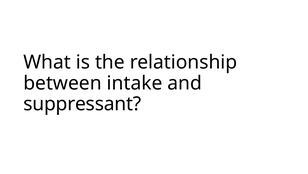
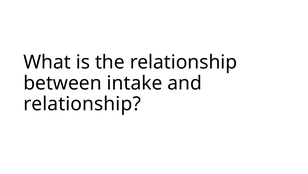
suppressant: suppressant -> relationship (82, 104)
